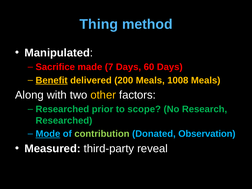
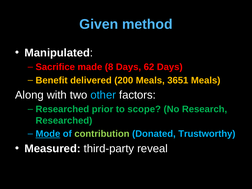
Thing: Thing -> Given (99, 24)
7: 7 -> 8 (109, 67)
60: 60 -> 62 (149, 67)
Benefit underline: present -> none (52, 80)
1008: 1008 -> 3651 (178, 80)
other colour: yellow -> light blue (103, 95)
Observation: Observation -> Trustworthy (207, 134)
